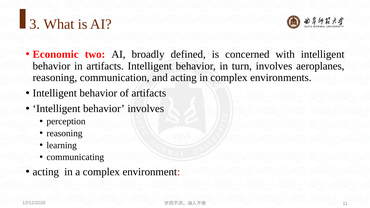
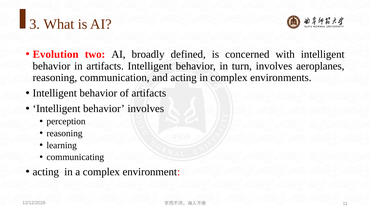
Economic: Economic -> Evolution (56, 54)
